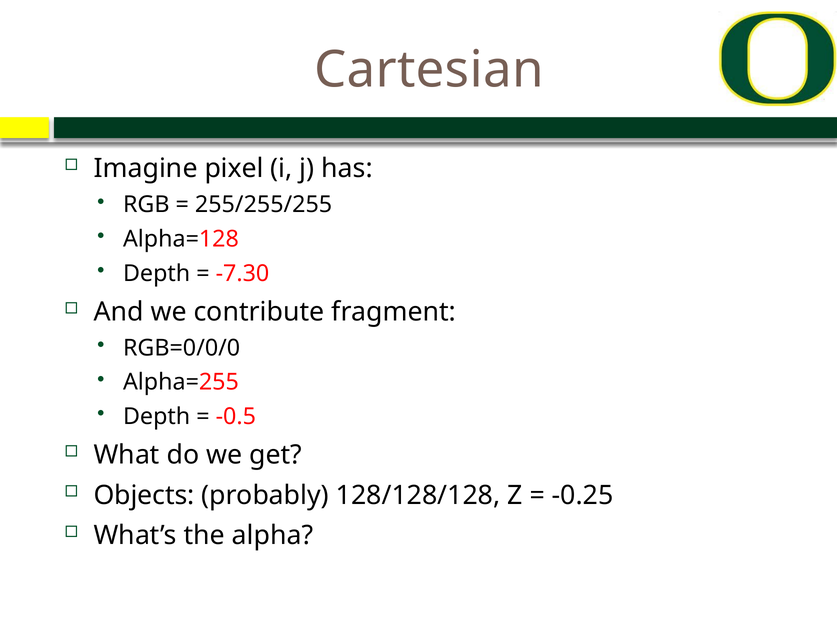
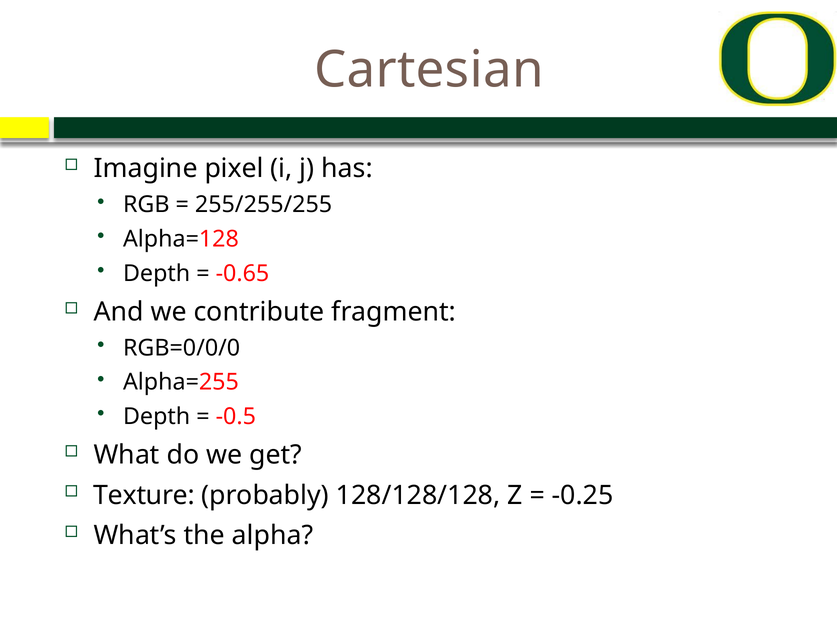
-7.30: -7.30 -> -0.65 (242, 273)
Objects: Objects -> Texture (144, 495)
